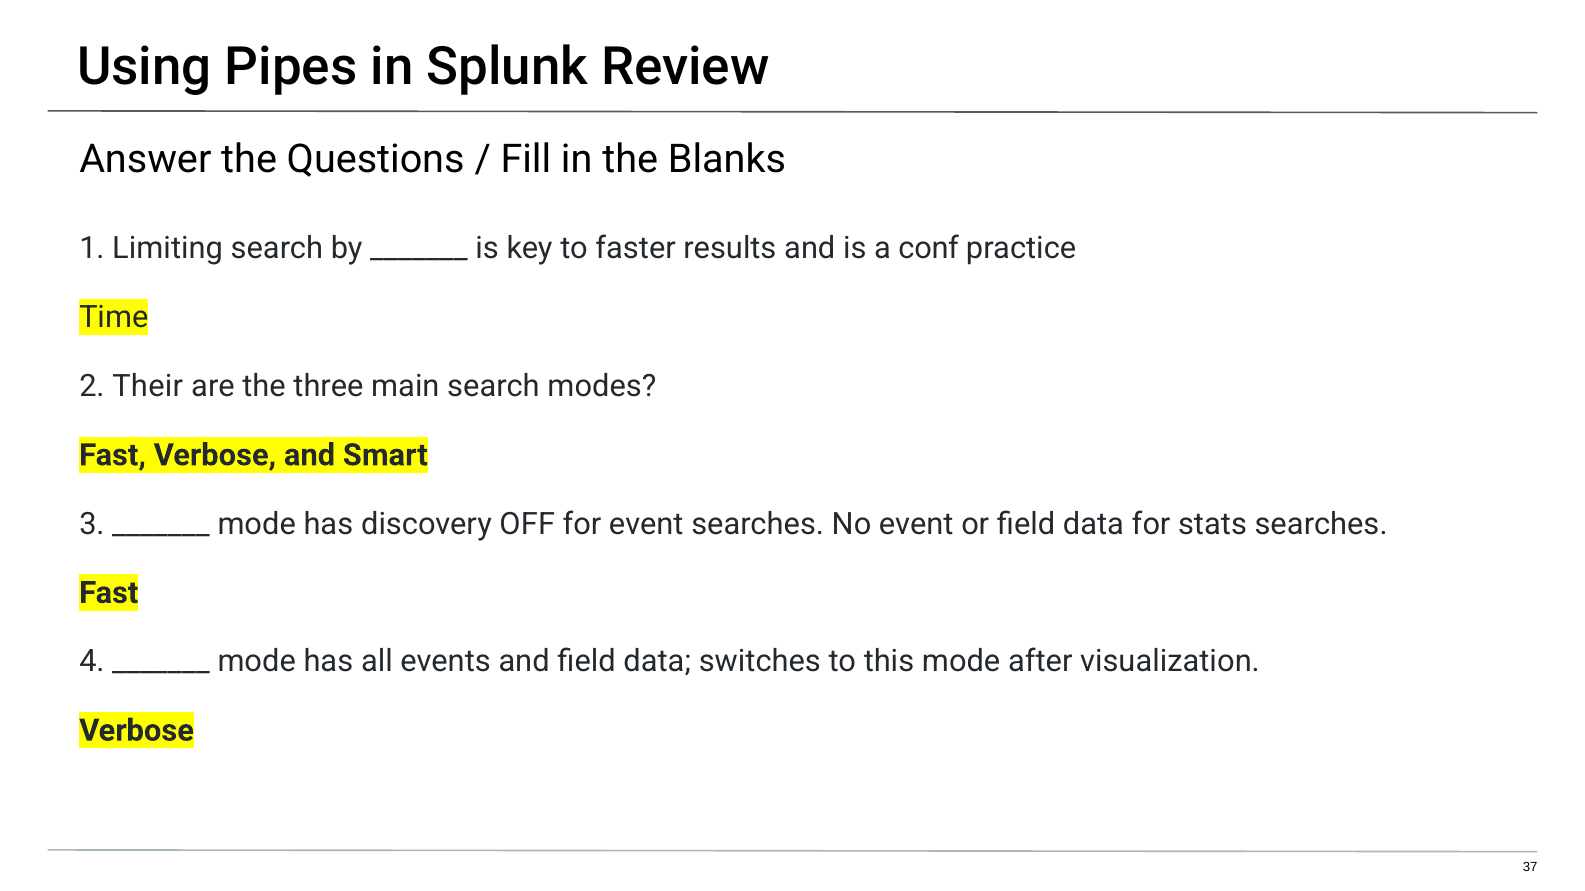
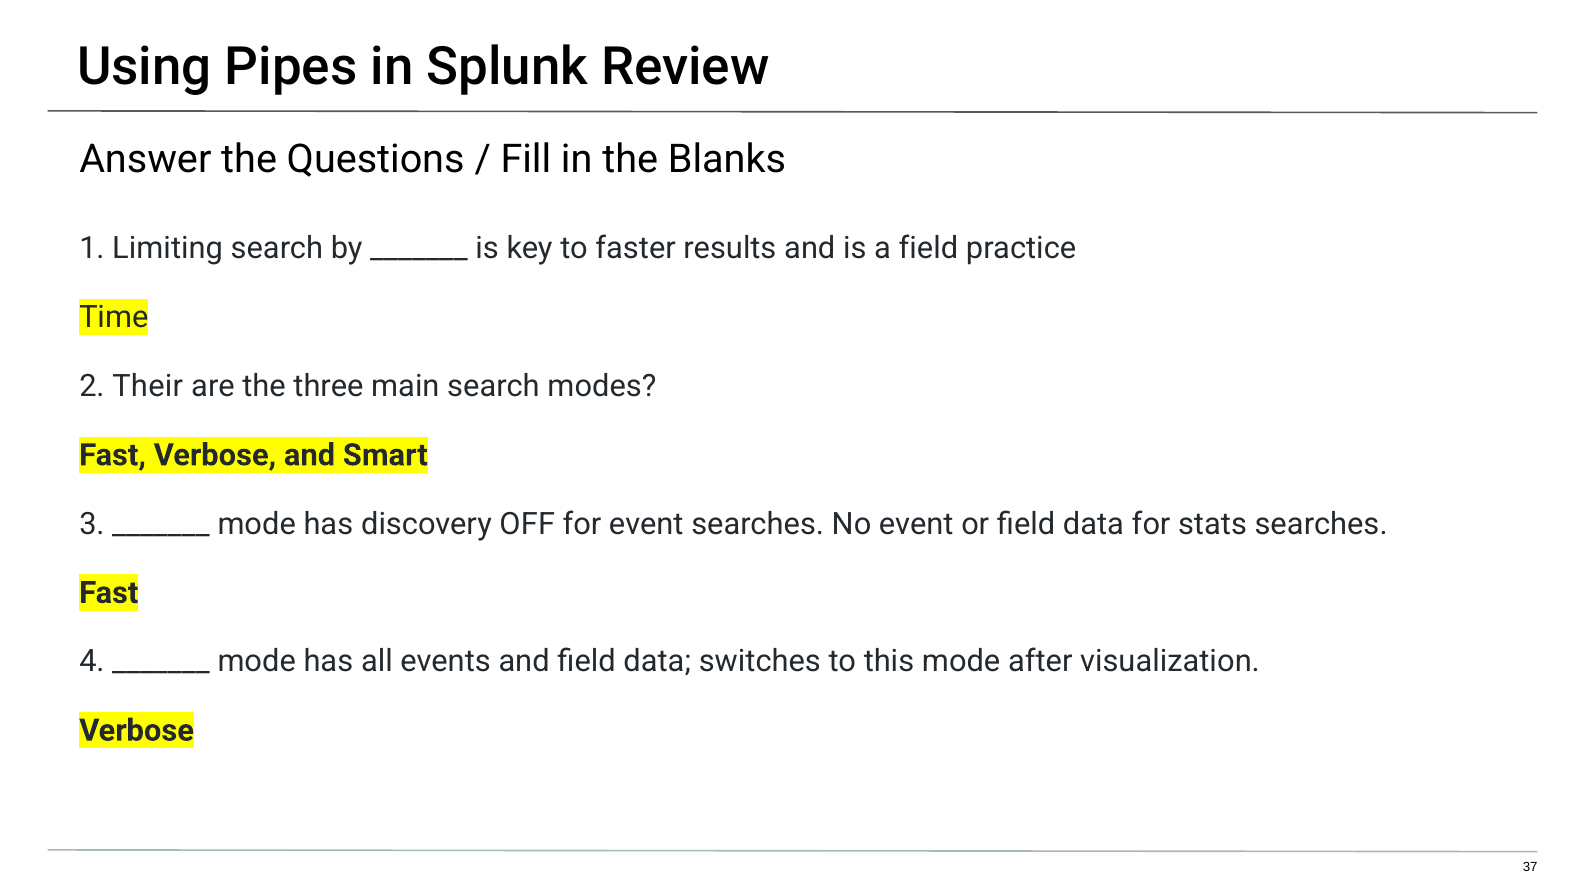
a conf: conf -> field (928, 249)
